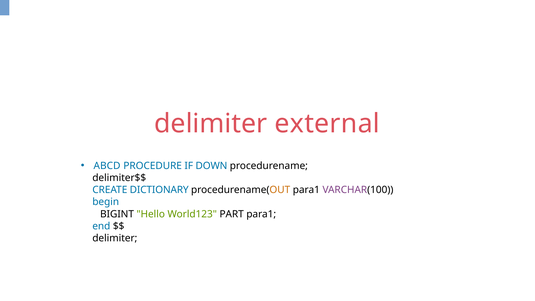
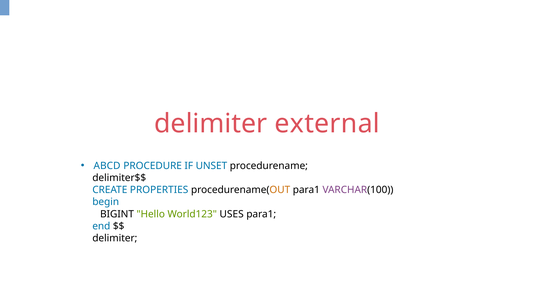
DOWN: DOWN -> UNSET (211, 166)
DICTIONARY: DICTIONARY -> PROPERTIES (159, 190)
PART: PART -> USES (232, 214)
